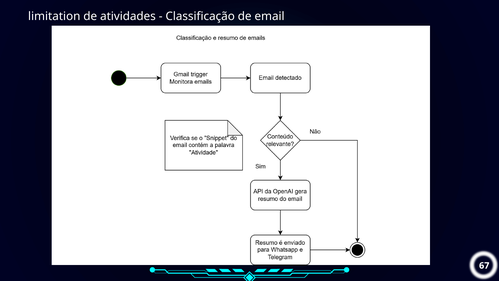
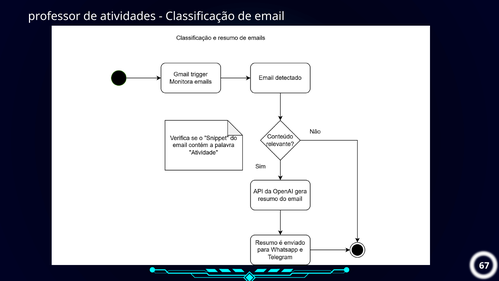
limitation: limitation -> professor (54, 16)
